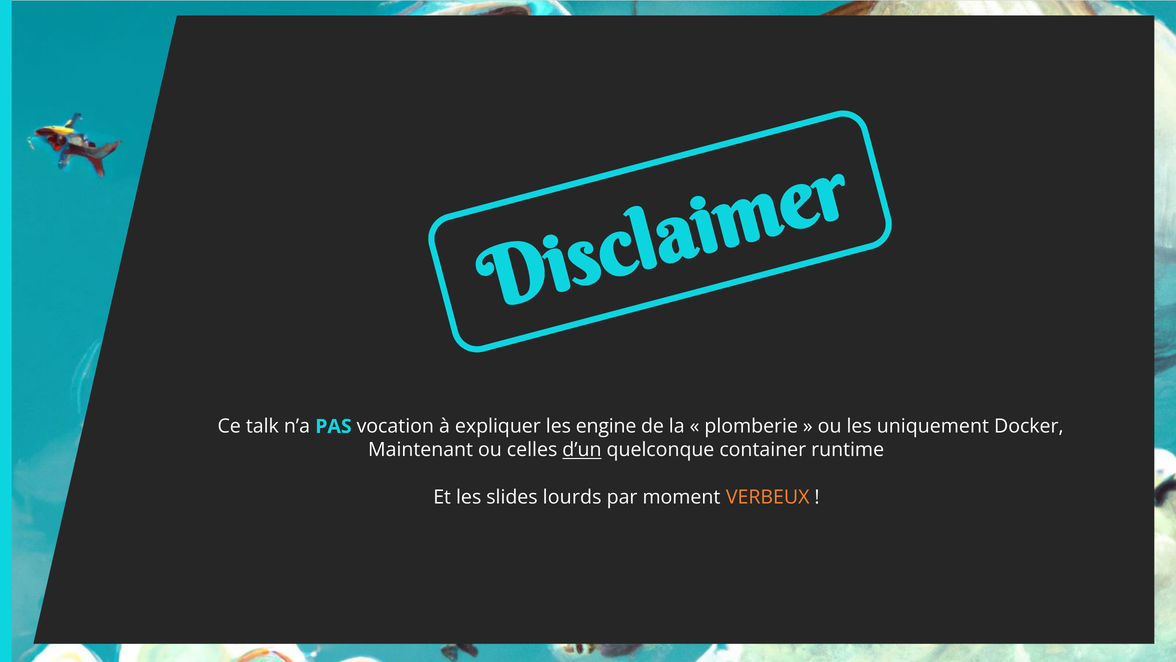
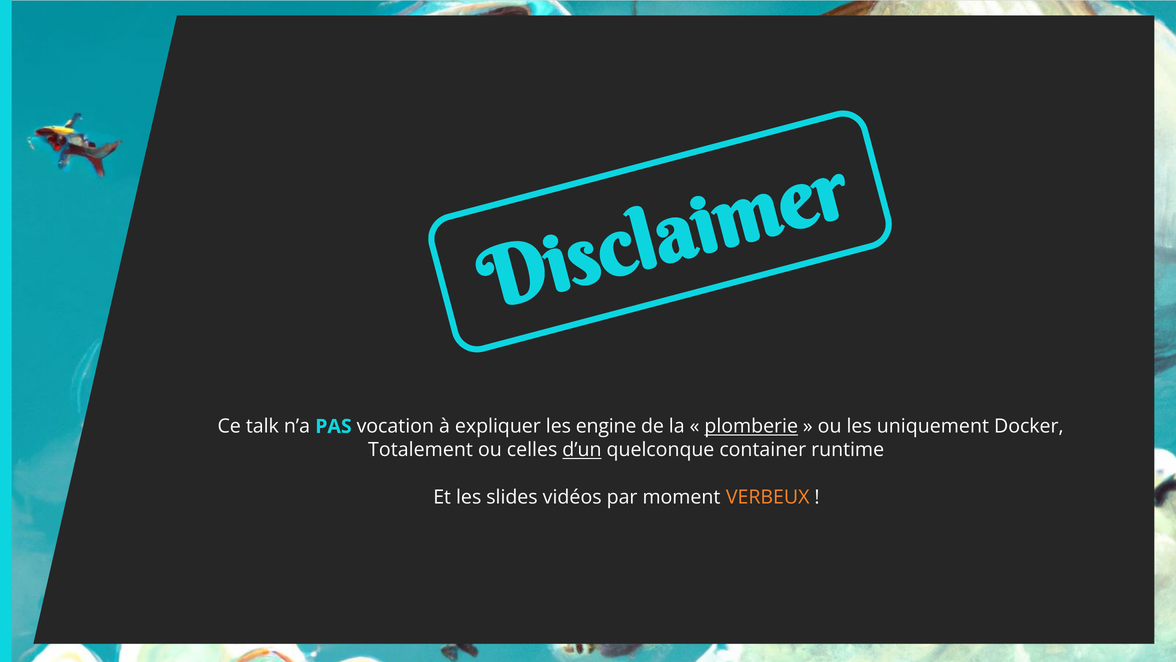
plomberie underline: none -> present (751, 426)
Maintenant: Maintenant -> Totalement (421, 450)
lourds: lourds -> vidéos (572, 497)
